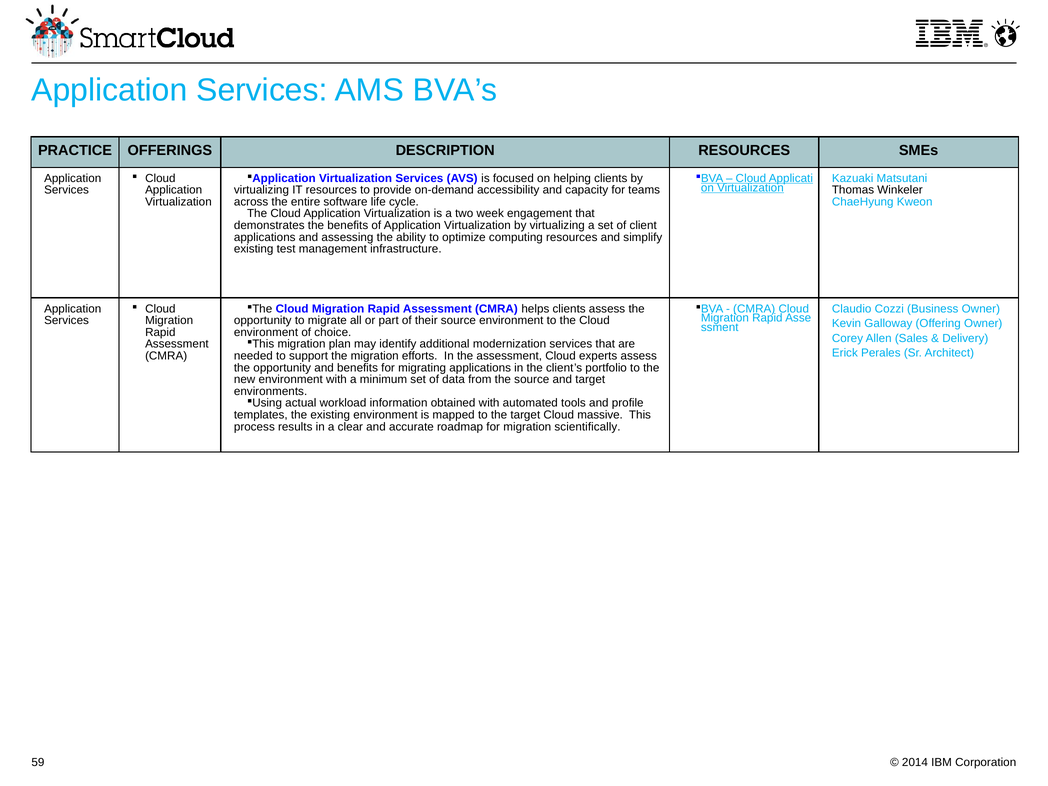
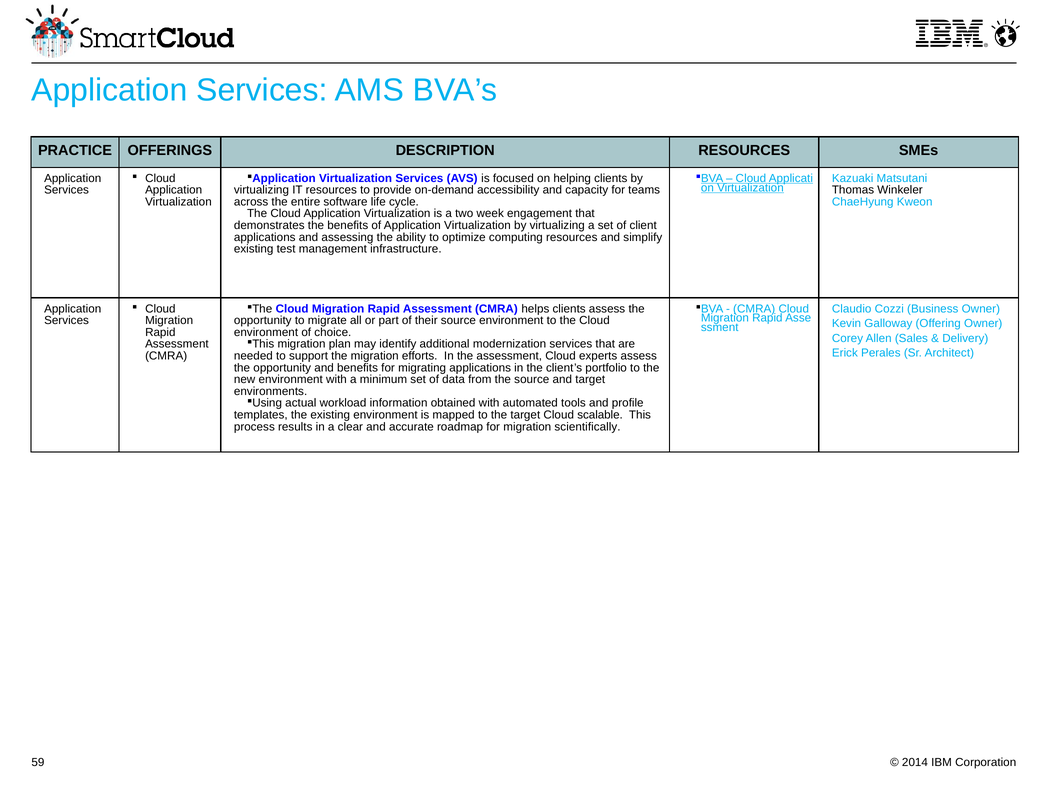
massive: massive -> scalable (600, 415)
